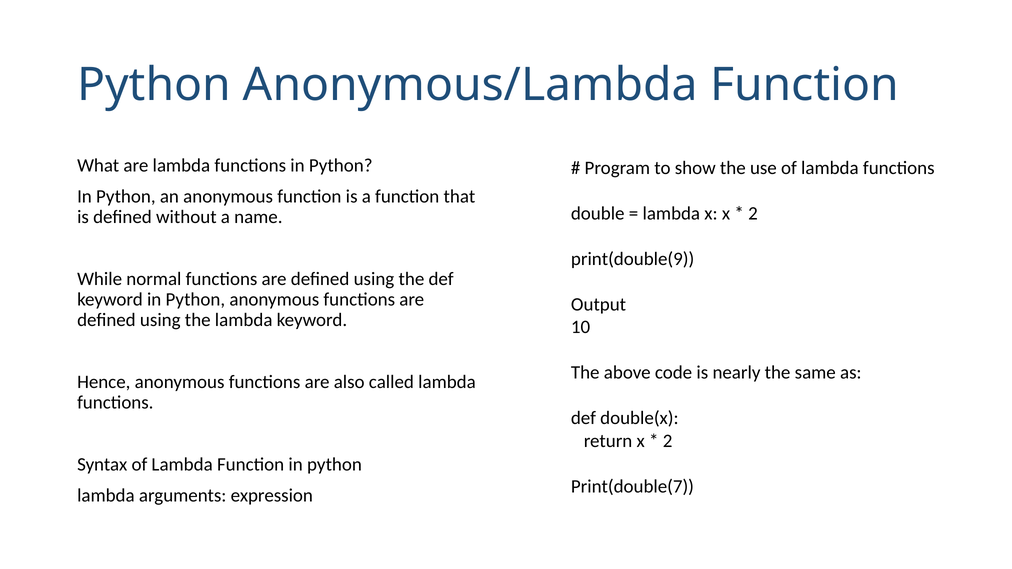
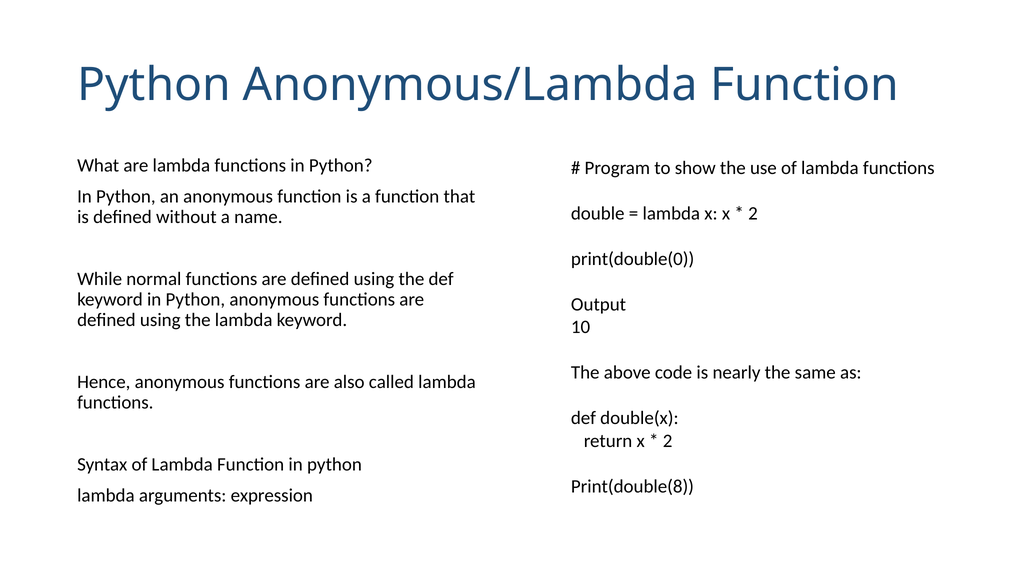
print(double(9: print(double(9 -> print(double(0 (633, 259)
Print(double(7: Print(double(7 -> Print(double(8 (632, 487)
